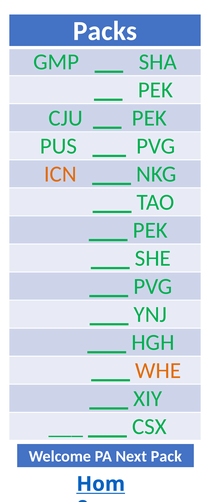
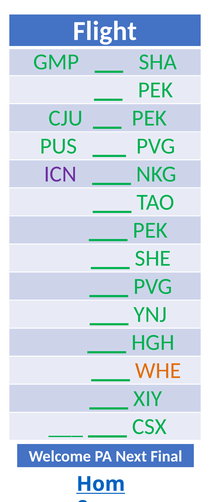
Packs: Packs -> Flight (105, 31)
ICN colour: orange -> purple (60, 174)
Pack: Pack -> Final (166, 457)
